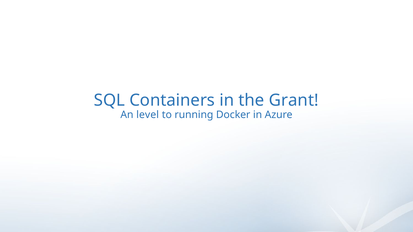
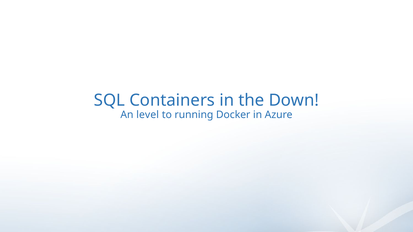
Grant: Grant -> Down (294, 100)
